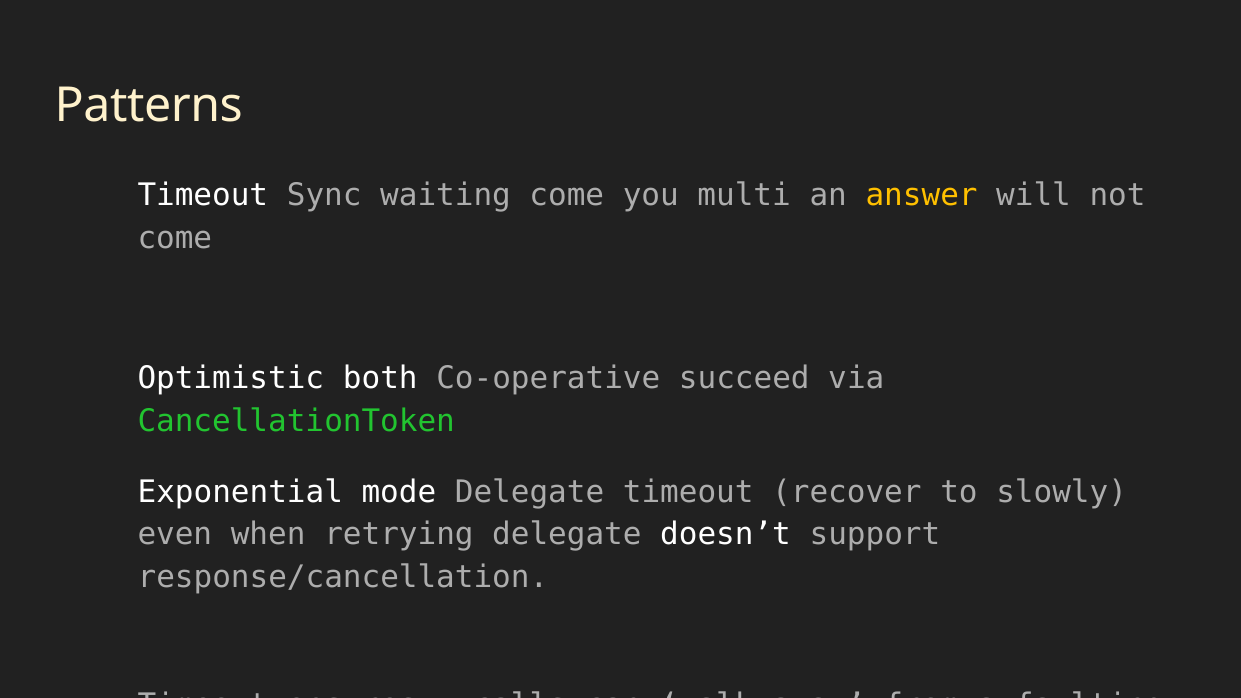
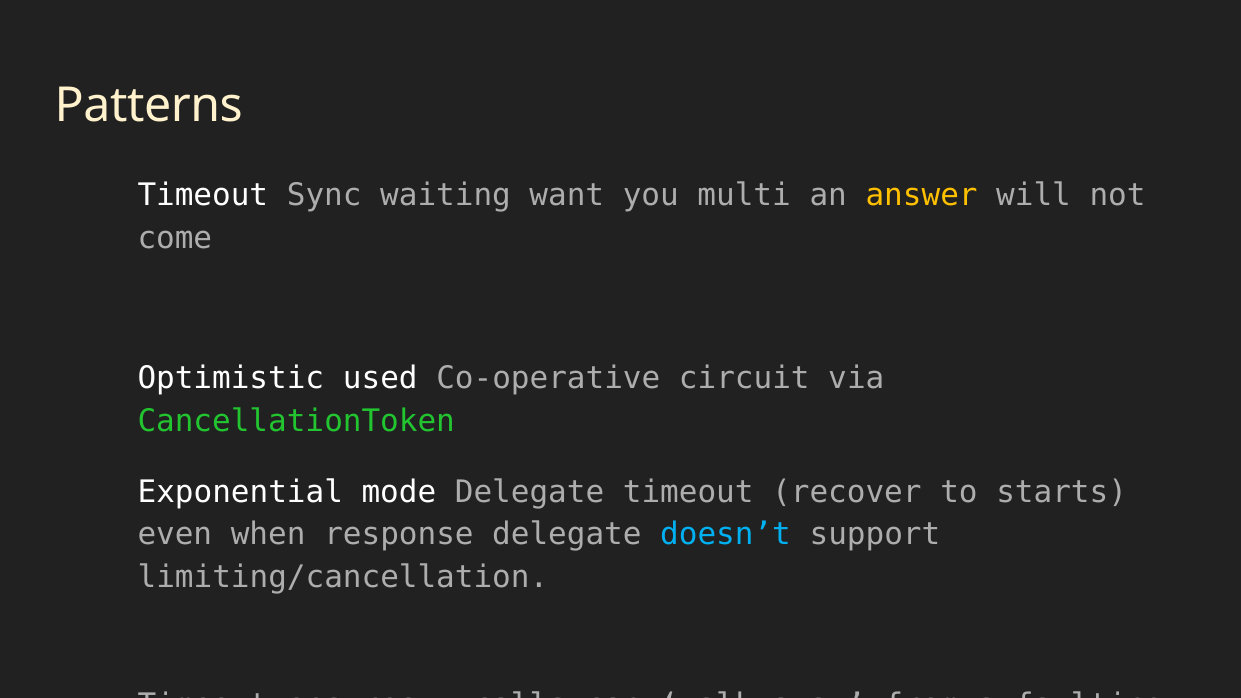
waiting come: come -> want (567, 195)
both: both -> used (380, 379)
succeed: succeed -> circuit (744, 379)
slowly: slowly -> starts (1062, 492)
retrying: retrying -> response (399, 535)
doesn’t colour: white -> light blue (726, 535)
response/cancellation: response/cancellation -> limiting/cancellation (343, 577)
